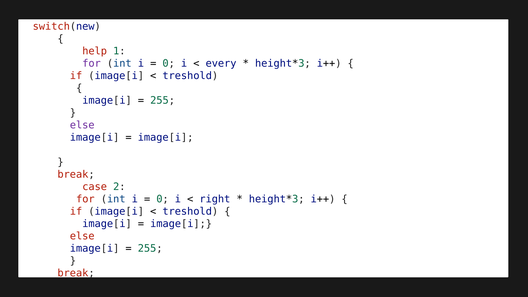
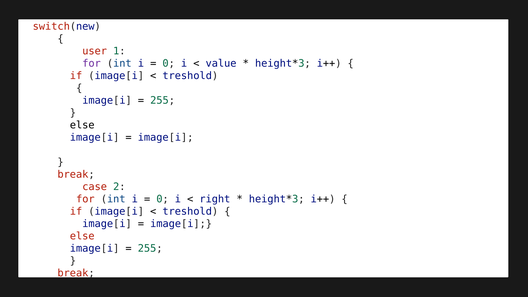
help: help -> user (95, 51)
every: every -> value (221, 63)
else colour: purple -> black (82, 125)
